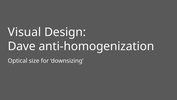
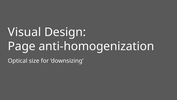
Dave: Dave -> Page (22, 46)
